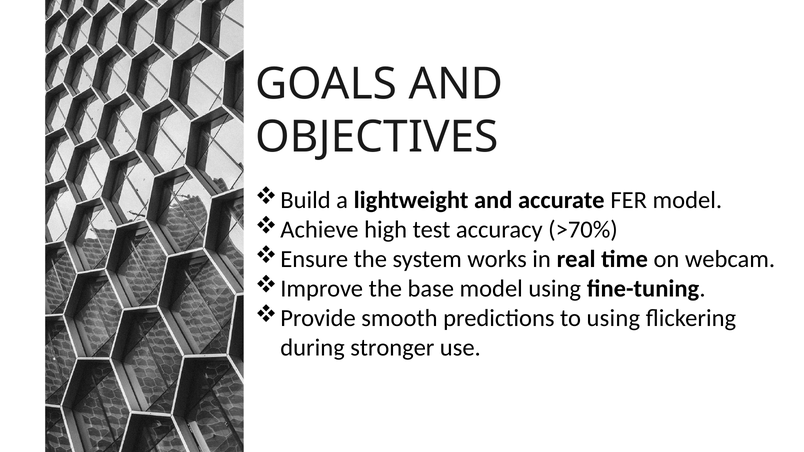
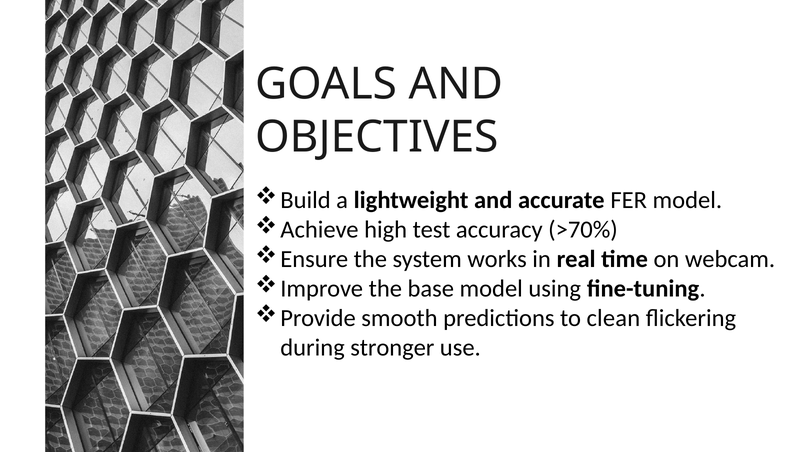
to using: using -> clean (613, 318)
